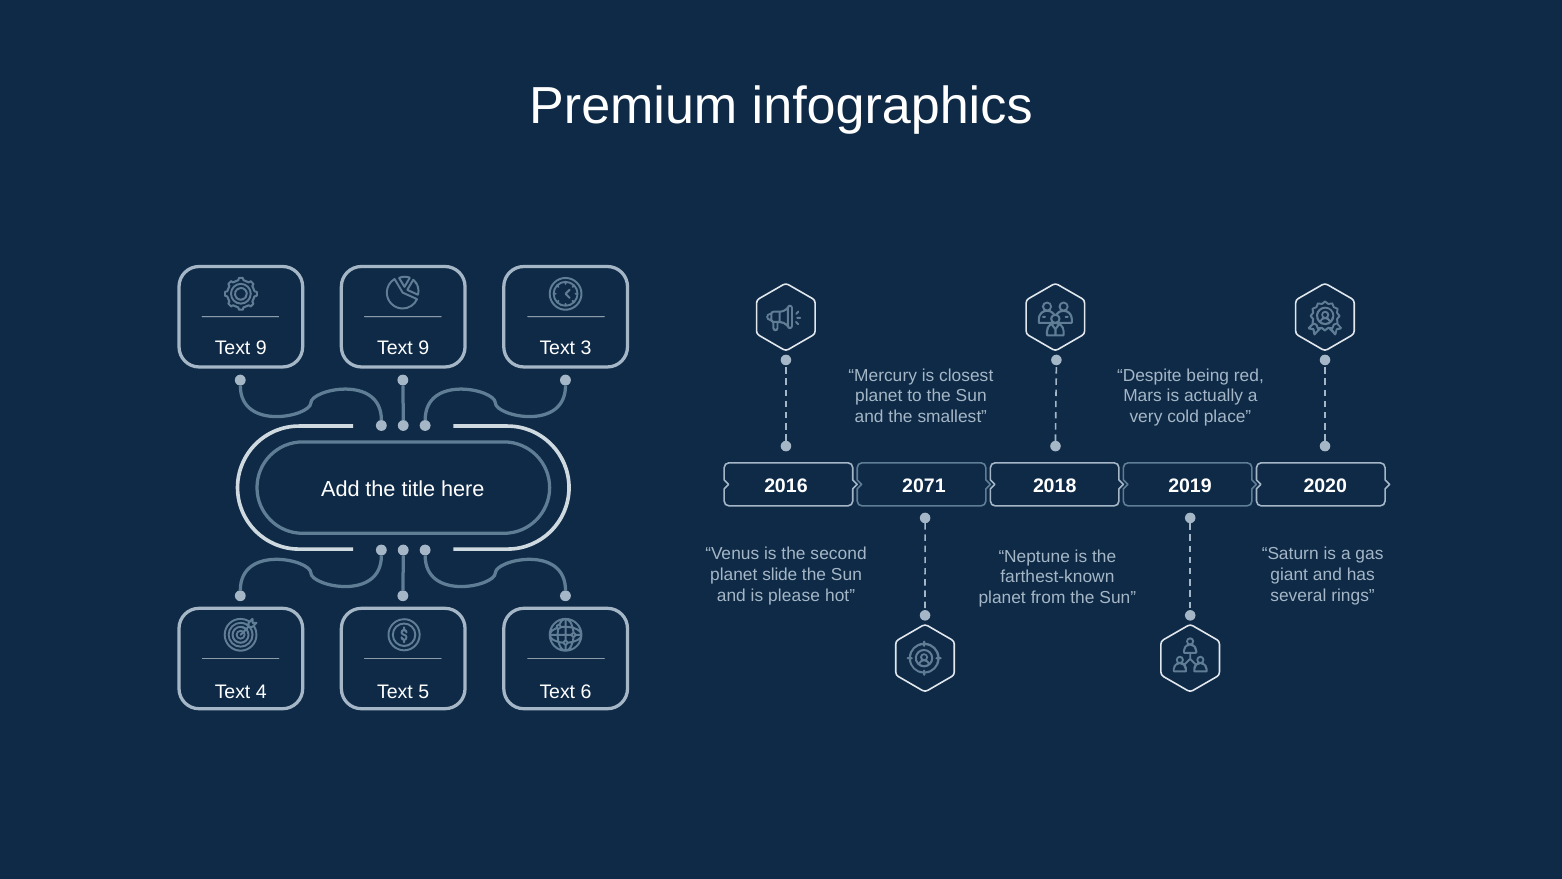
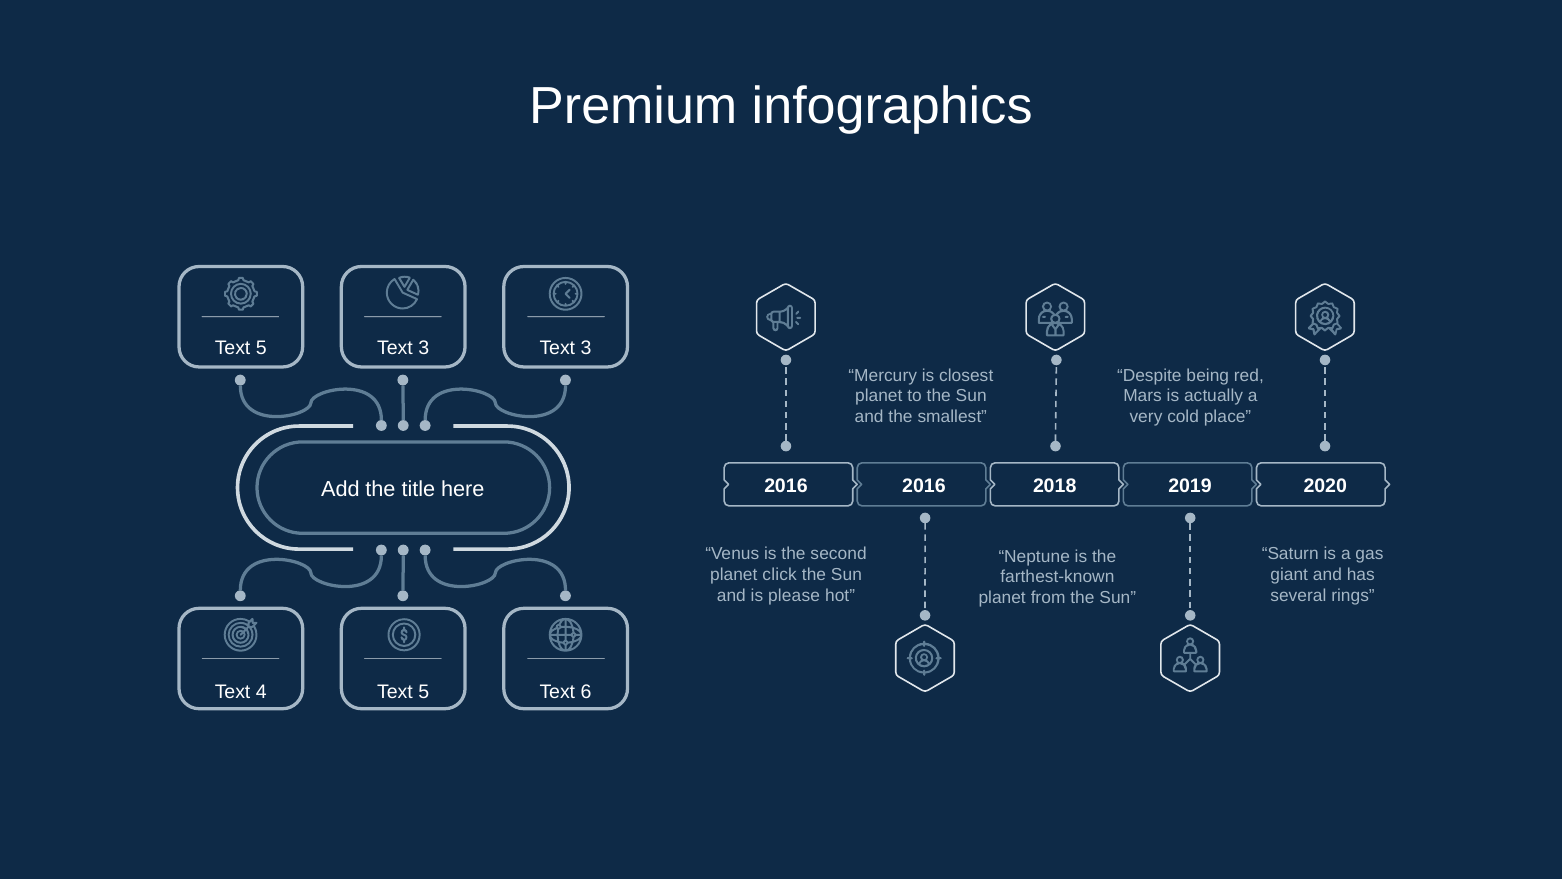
9: 9 -> 5 (261, 348)
9: 9 -> 3 (424, 348)
2016 2071: 2071 -> 2016 (924, 486)
slide: slide -> click (780, 575)
